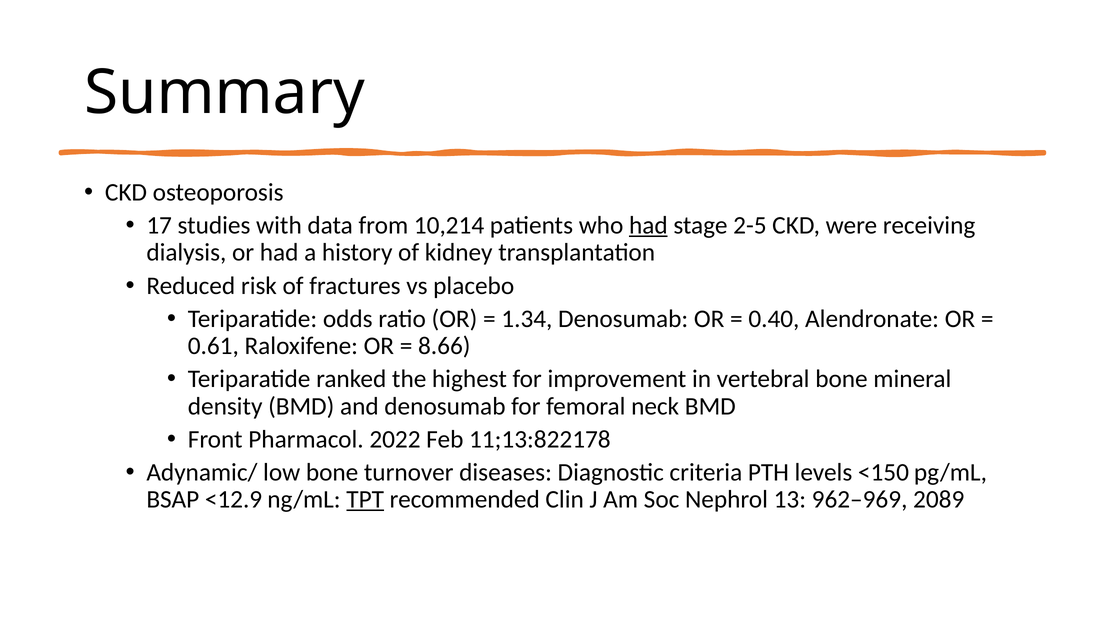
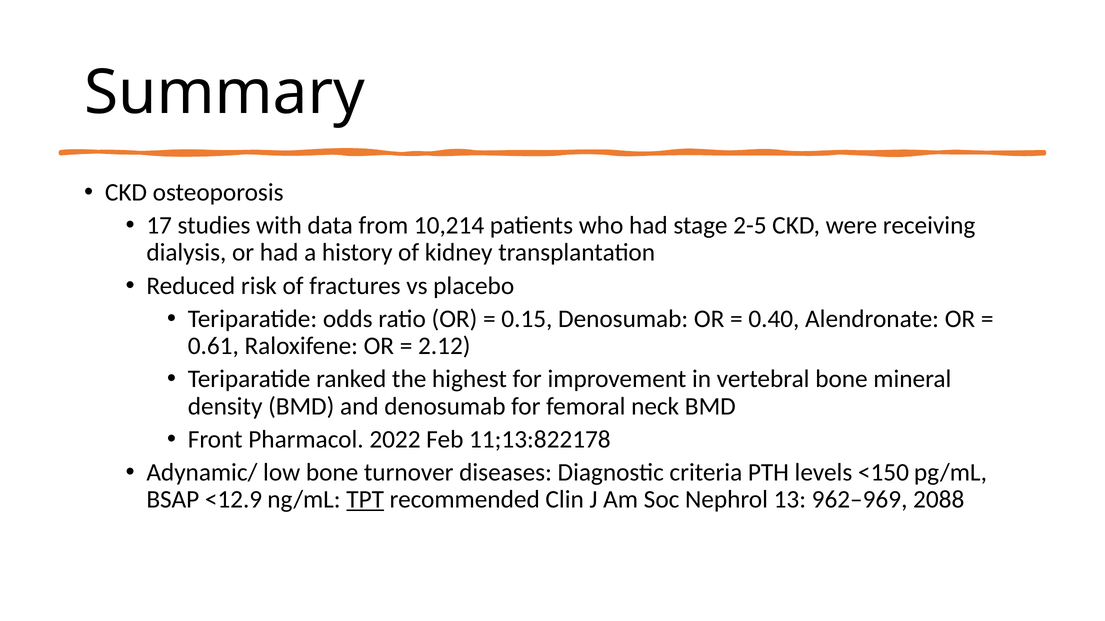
had underline: present -> none (648, 226)
1.34: 1.34 -> 0.15 (527, 319)
8.66: 8.66 -> 2.12 (444, 346)
2089: 2089 -> 2088 (939, 500)
